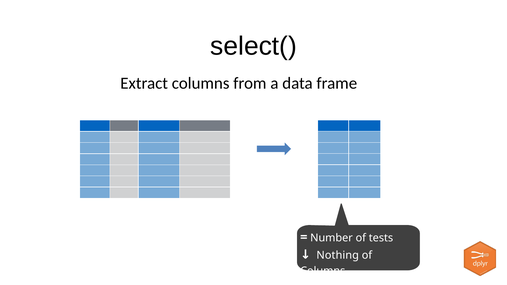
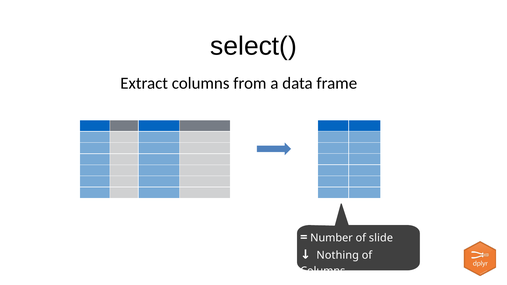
tests: tests -> slide (381, 238)
